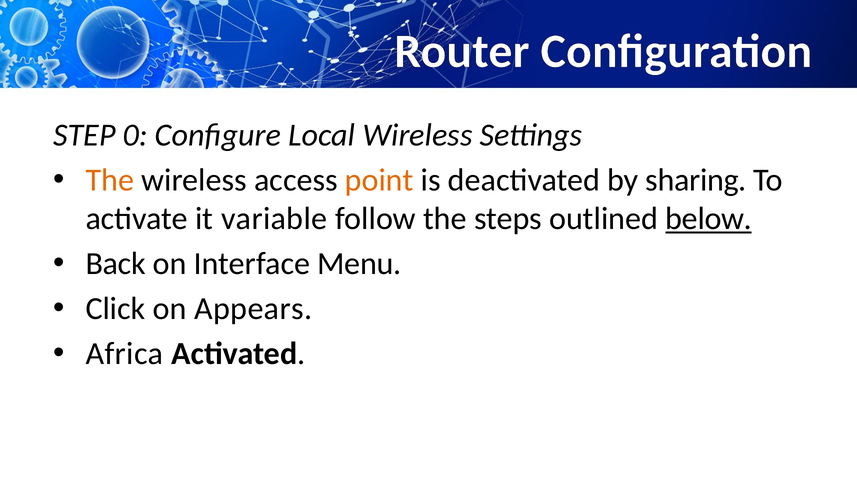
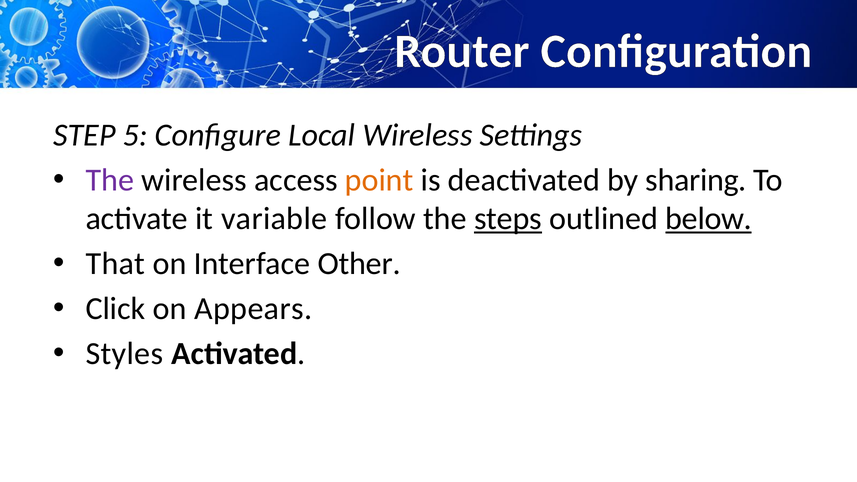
0: 0 -> 5 (135, 135)
The colour: orange -> purple (110, 180)
steps underline: none -> present (508, 219)
Back: Back -> That (115, 264)
Menu: Menu -> Other (359, 264)
Africa: Africa -> Styles (125, 354)
